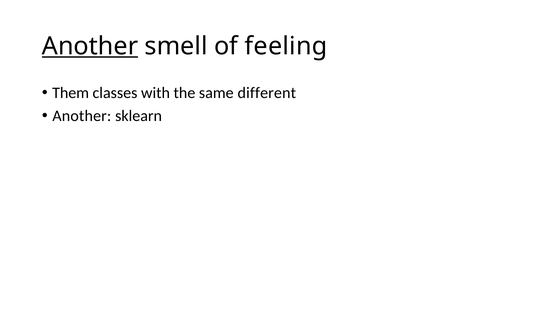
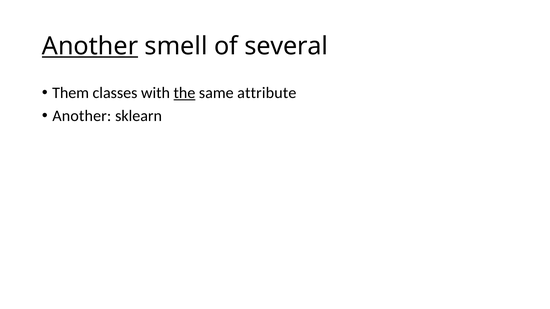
feeling: feeling -> several (286, 46)
the underline: none -> present (184, 93)
different: different -> attribute (267, 93)
